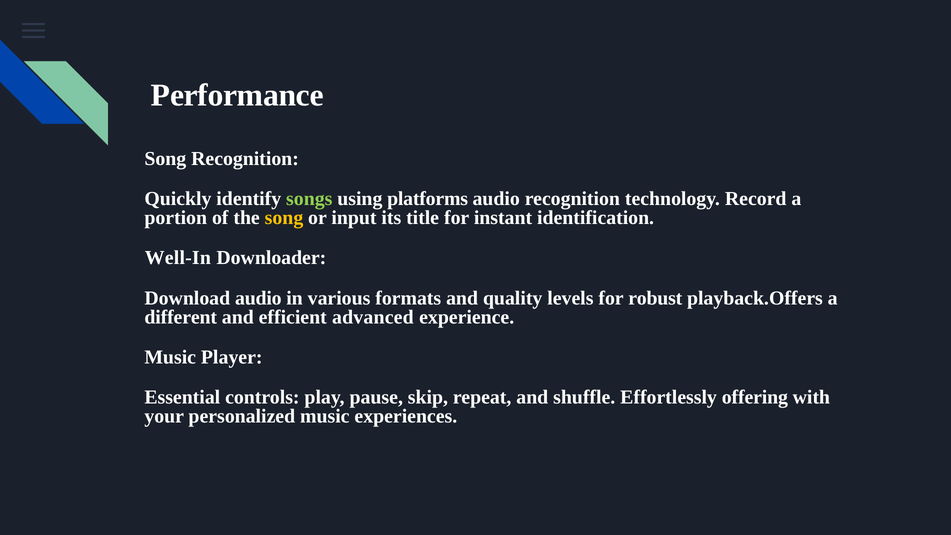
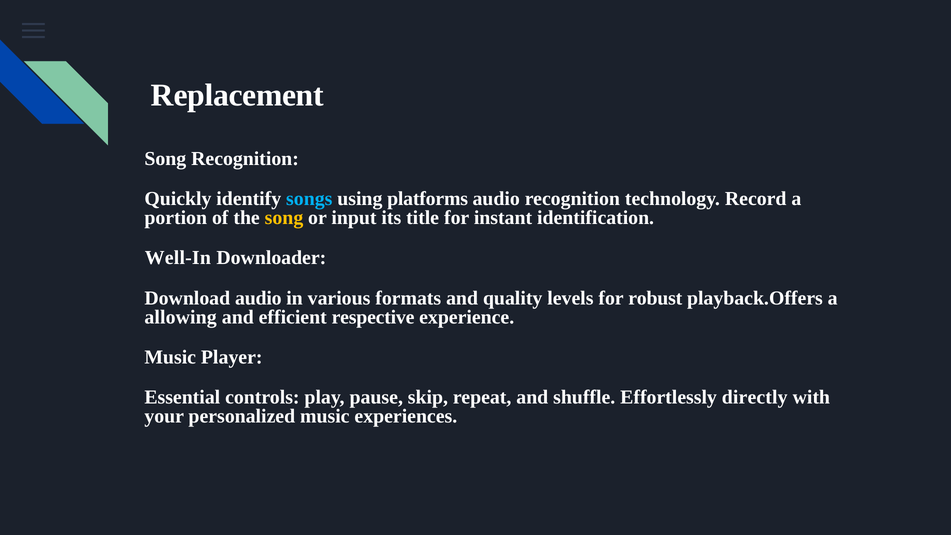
Performance: Performance -> Replacement (237, 95)
songs colour: light green -> light blue (309, 199)
different: different -> allowing (181, 317)
advanced: advanced -> respective (373, 317)
offering: offering -> directly (755, 397)
